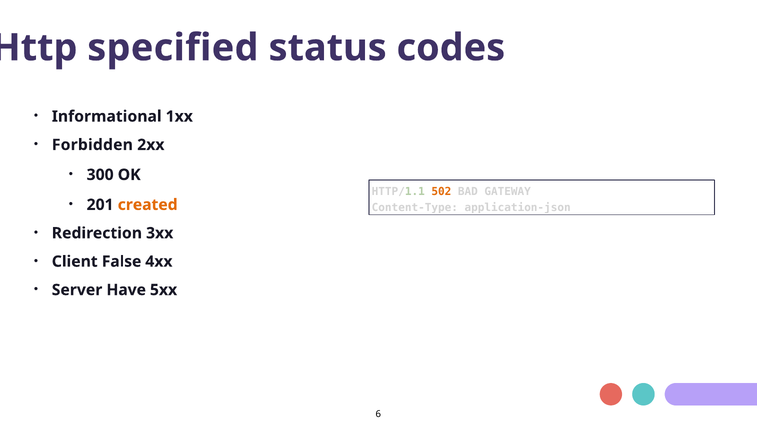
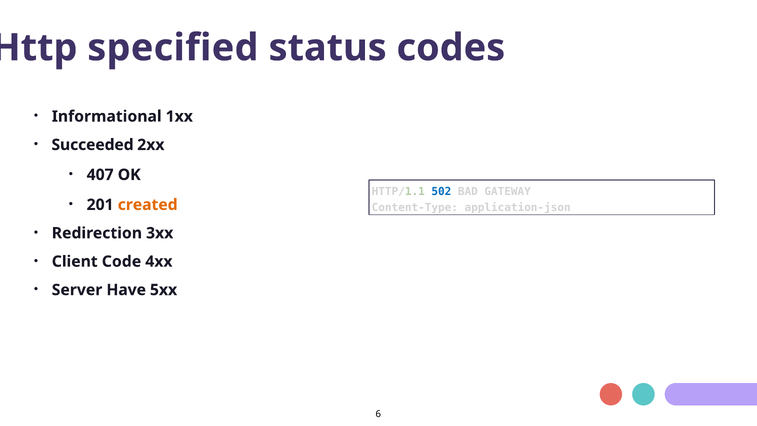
Forbidden: Forbidden -> Succeeded (93, 145)
300: 300 -> 407 (100, 175)
502 colour: orange -> blue (441, 191)
False: False -> Code (121, 261)
